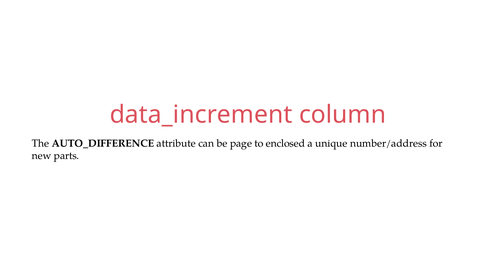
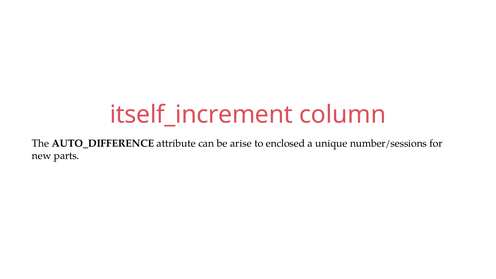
data_increment: data_increment -> itself_increment (201, 115)
page: page -> arise (241, 143)
number/address: number/address -> number/sessions (389, 143)
